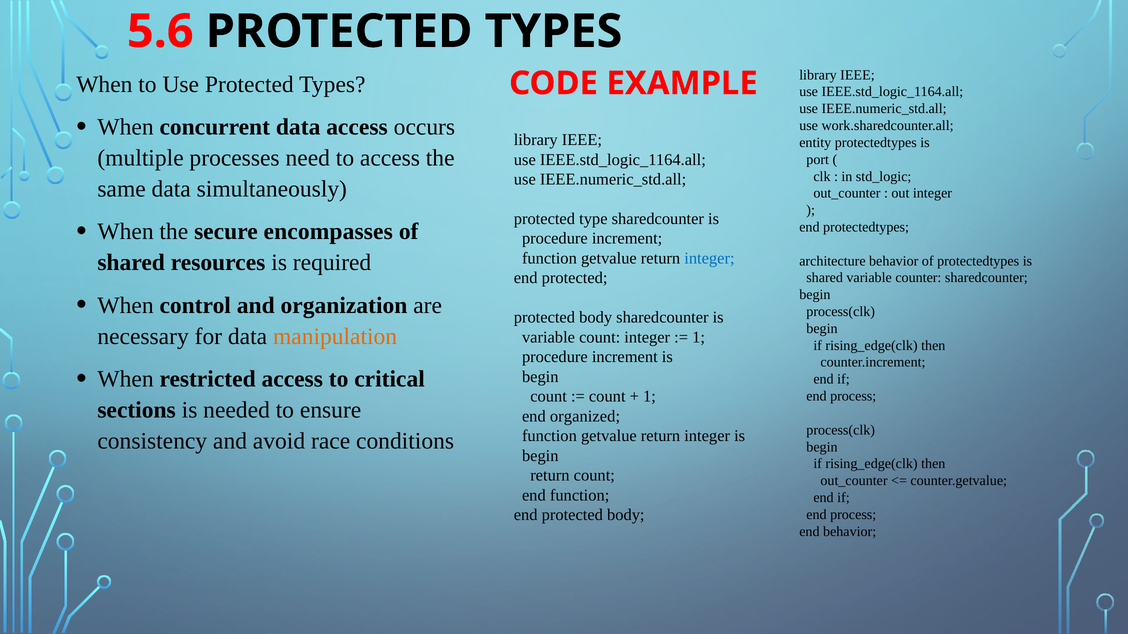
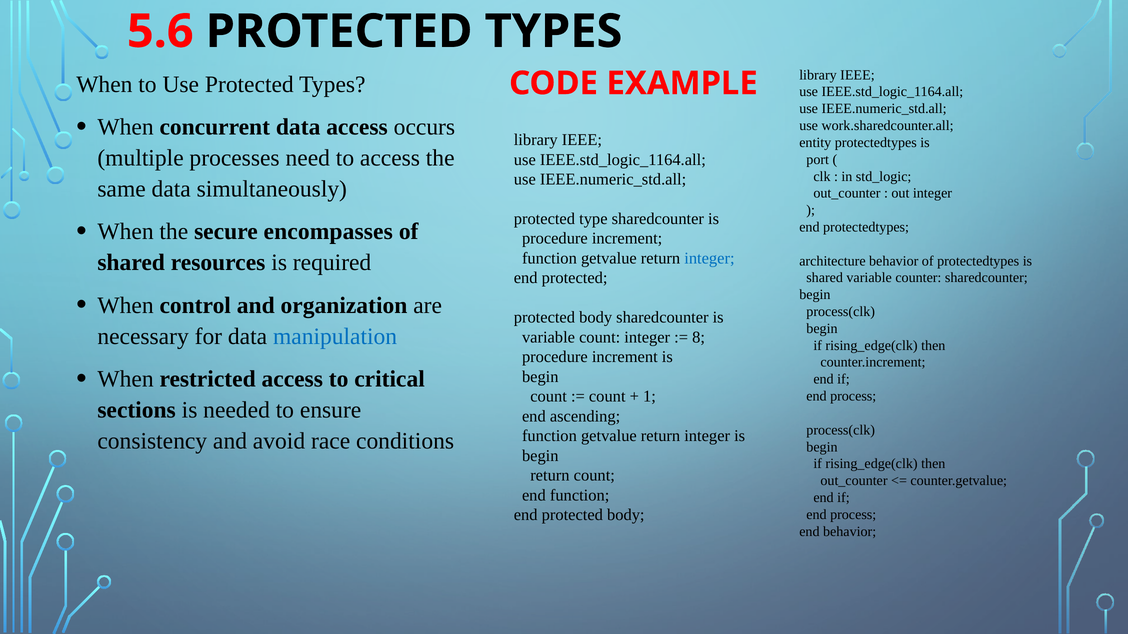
manipulation colour: orange -> blue (335, 337)
1: 1 -> 8 (699, 337)
organized: organized -> ascending (585, 416)
